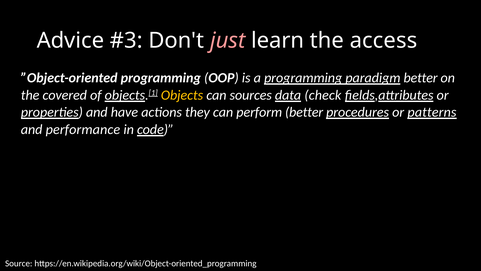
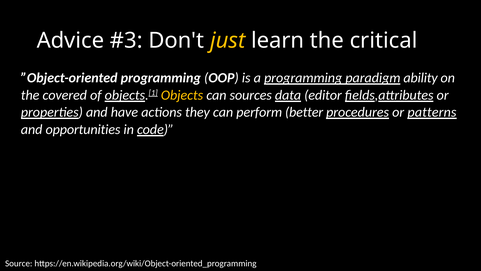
just colour: pink -> yellow (228, 40)
access: access -> critical (384, 40)
paradigm better: better -> ability (421, 78)
check: check -> editor (323, 95)
performance: performance -> opportunities (83, 129)
